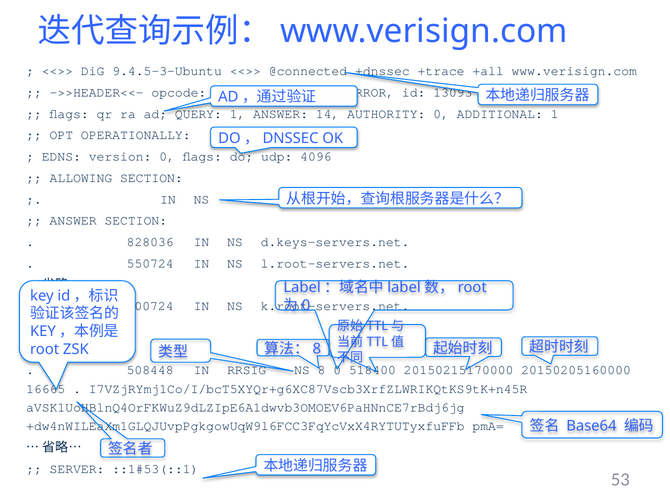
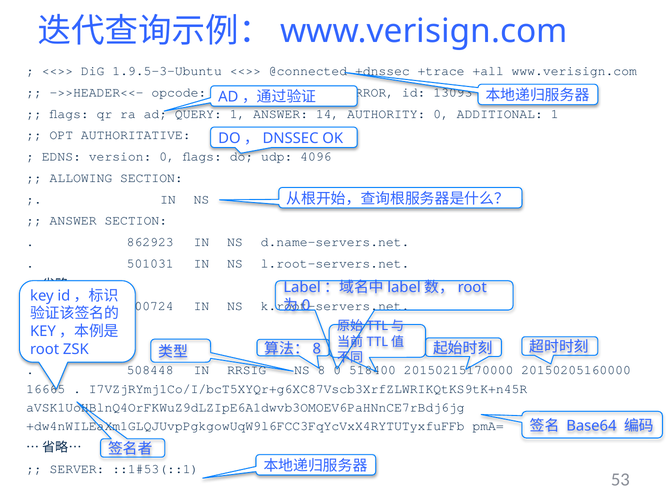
9.4.5-3-Ubuntu: 9.4.5-3-Ubuntu -> 1.9.5-3-Ubuntu (167, 71)
OPERATIONALLY: OPERATIONALLY -> AUTHORITATIVE (136, 135)
828036: 828036 -> 862923 (150, 242)
d.keys-servers.net: d.keys-servers.net -> d.name-servers.net (335, 242)
550724: 550724 -> 501031 (150, 264)
